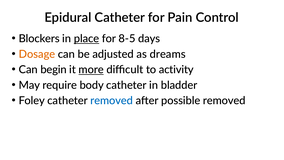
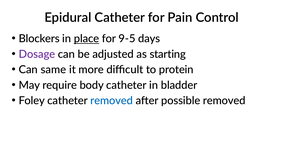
8-5: 8-5 -> 9-5 (127, 39)
Dosage colour: orange -> purple (37, 54)
dreams: dreams -> starting (168, 54)
begin: begin -> same (53, 70)
more underline: present -> none (91, 70)
activity: activity -> protein (176, 70)
